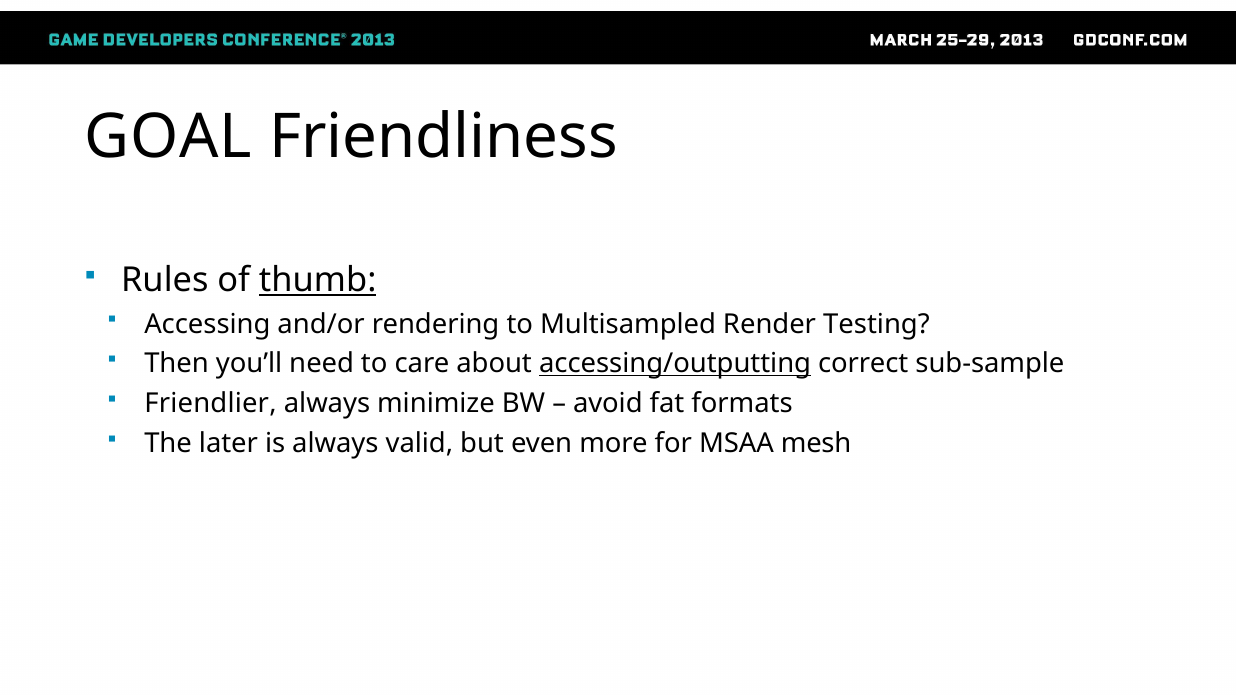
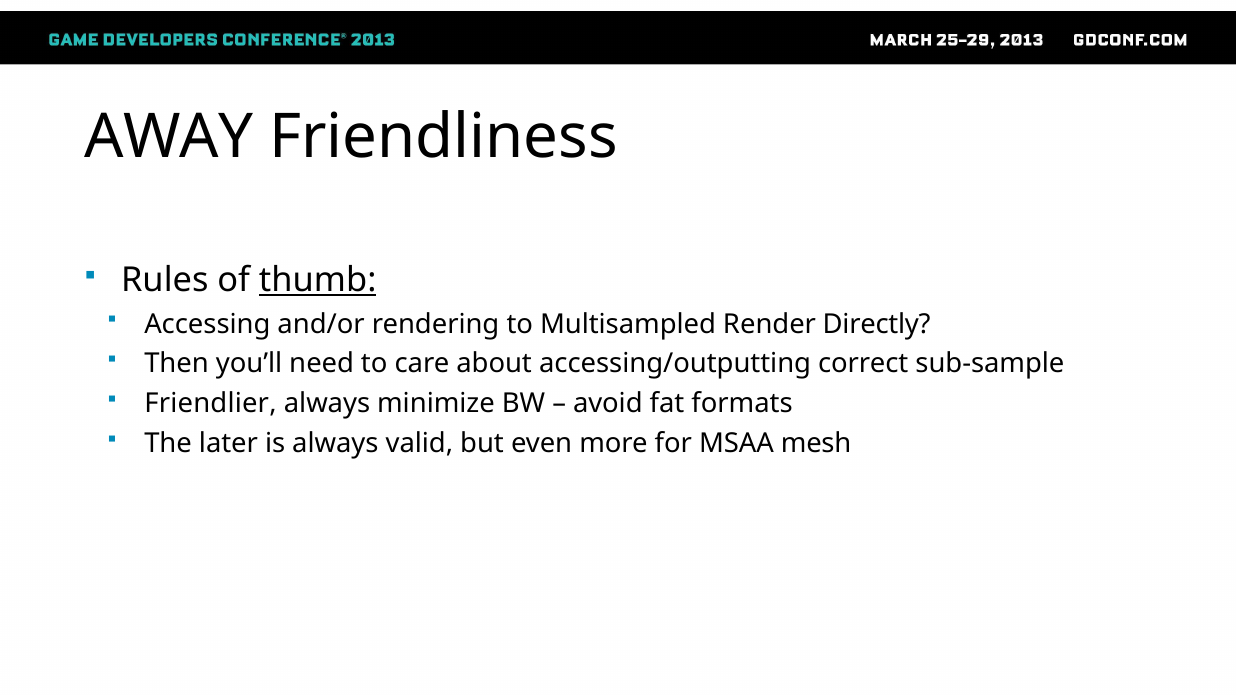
GOAL: GOAL -> AWAY (169, 138)
Testing: Testing -> Directly (877, 324)
accessing/outputting underline: present -> none (675, 364)
